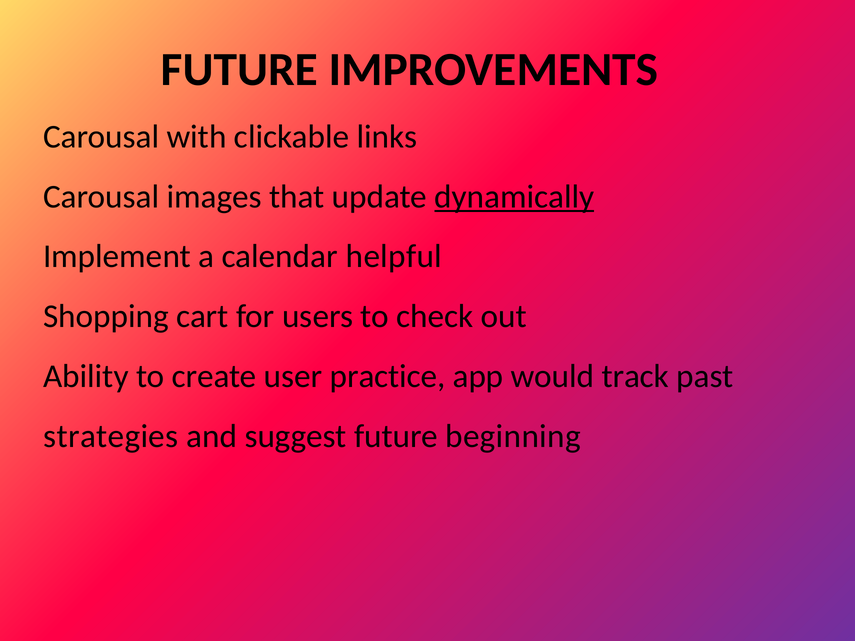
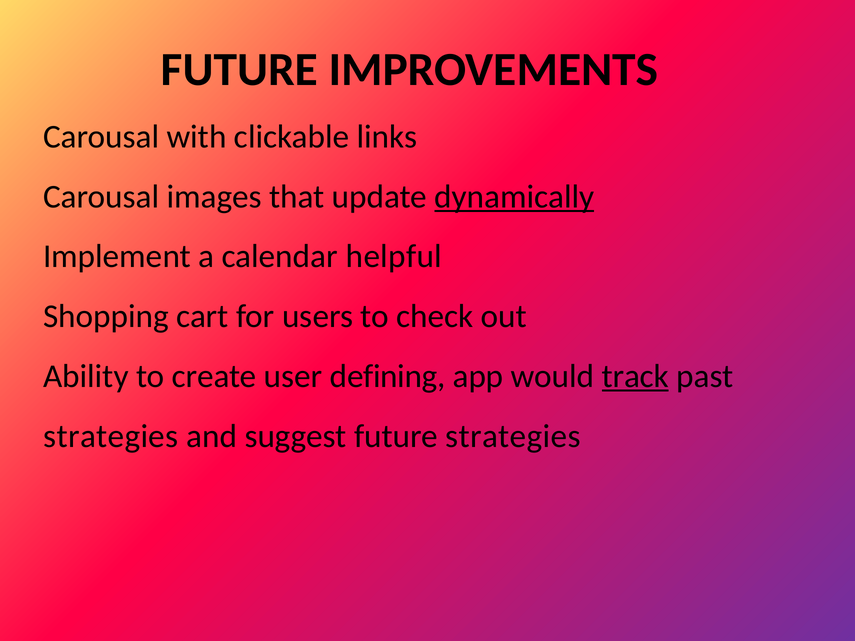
practice: practice -> defining (388, 376)
track underline: none -> present (635, 376)
future beginning: beginning -> strategies (513, 436)
